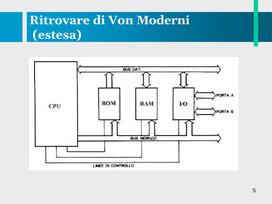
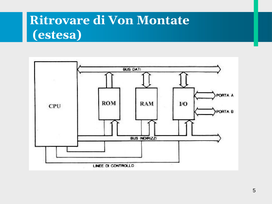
Moderni: Moderni -> Montate (163, 20)
